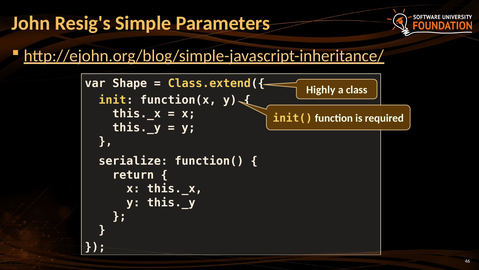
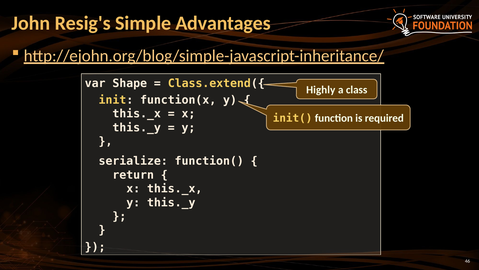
Parameters: Parameters -> Advantages (223, 23)
